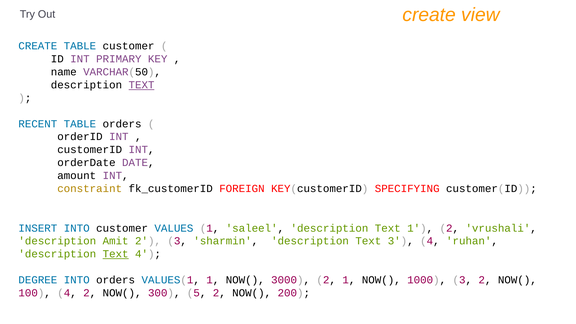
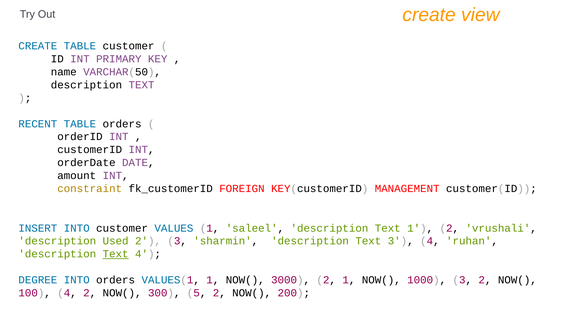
TEXT underline: present -> none (142, 85)
SPECIFYING: SPECIFYING -> MANAGEMENT (407, 189)
Amit: Amit -> Used (116, 241)
